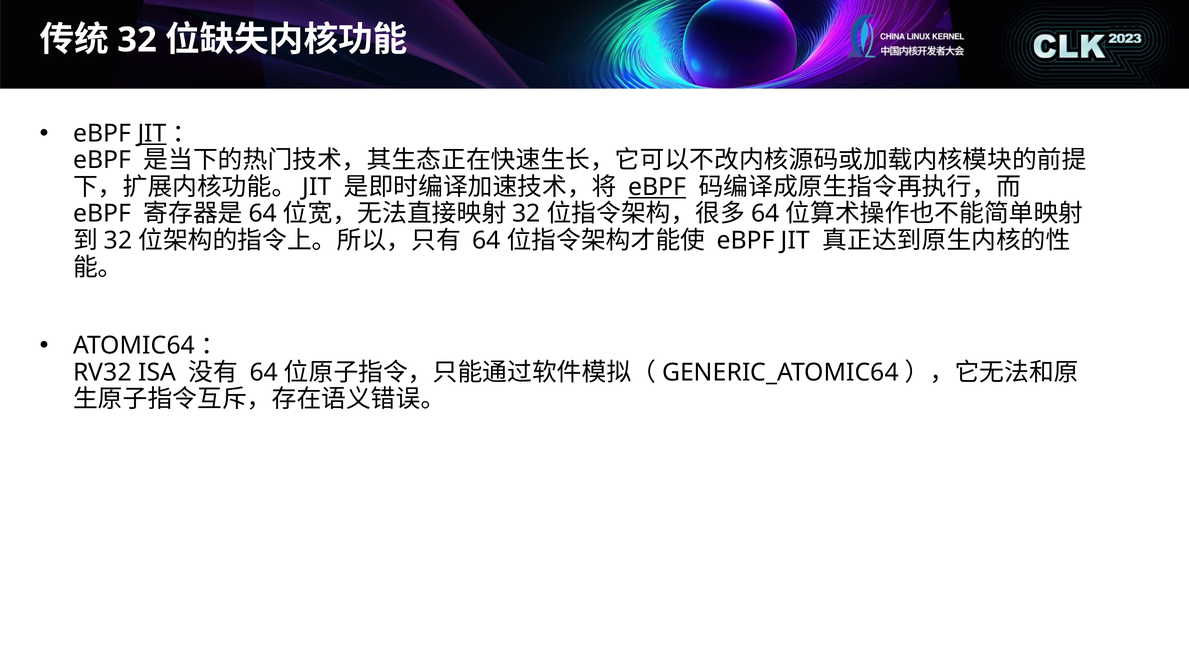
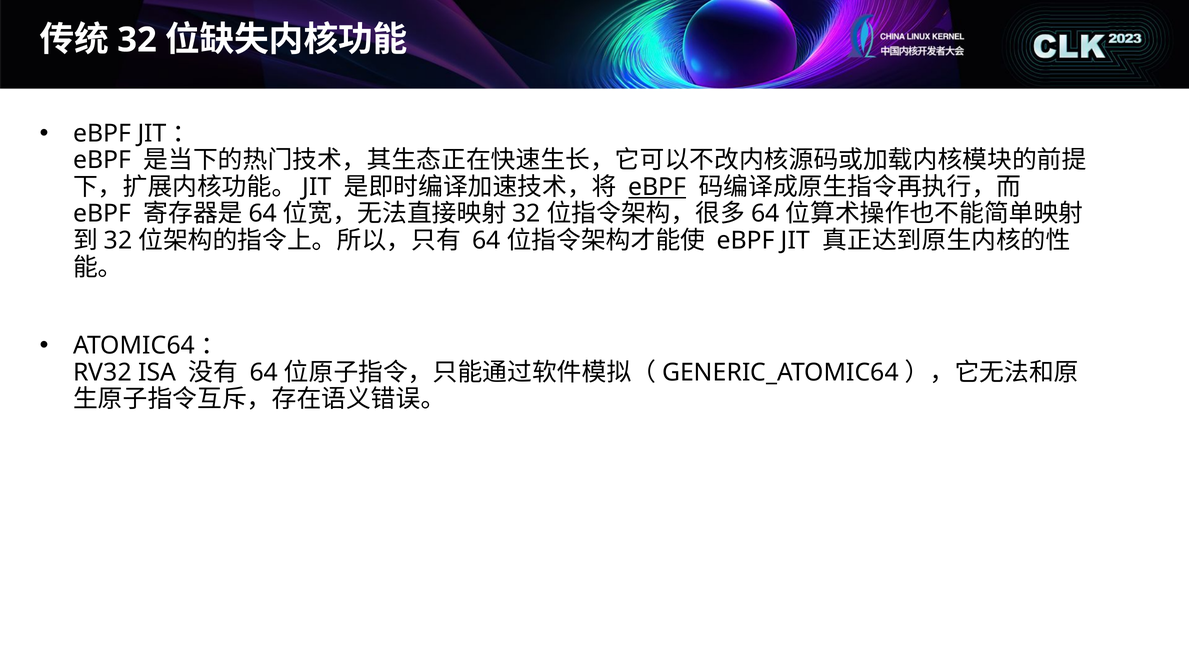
JIT underline: present -> none (152, 133)
